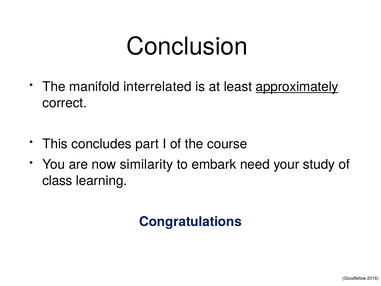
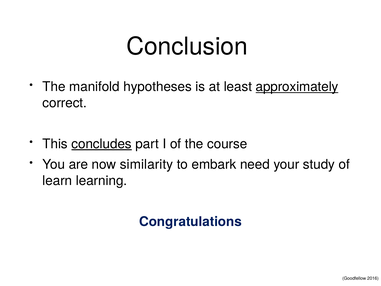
interrelated: interrelated -> hypotheses (158, 87)
concludes underline: none -> present (102, 144)
class: class -> learn (57, 180)
